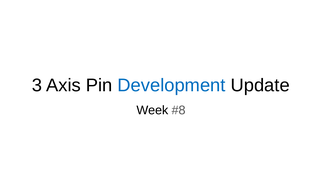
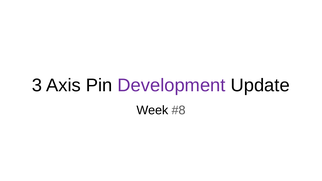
Development colour: blue -> purple (171, 85)
